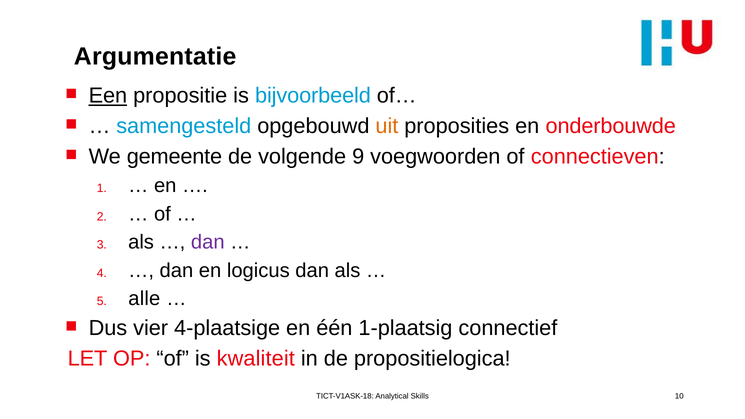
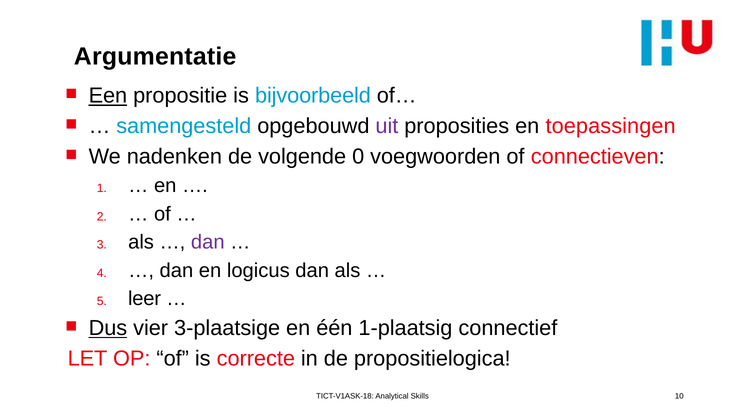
uit colour: orange -> purple (387, 126)
onderbouwde: onderbouwde -> toepassingen (611, 126)
gemeente: gemeente -> nadenken (174, 157)
9: 9 -> 0 (358, 157)
alle: alle -> leer (145, 299)
Dus underline: none -> present (108, 328)
4-plaatsige: 4-plaatsige -> 3-plaatsige (227, 328)
kwaliteit: kwaliteit -> correcte (256, 359)
